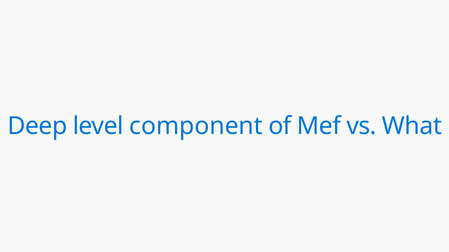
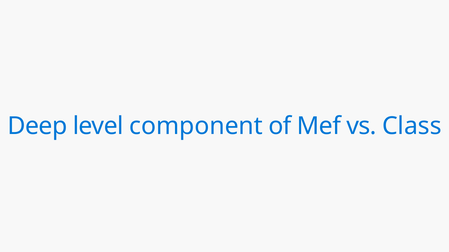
What: What -> Class (412, 126)
